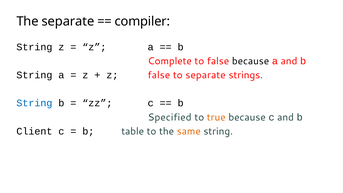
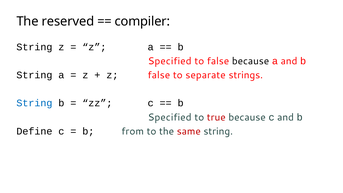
The separate: separate -> reserved (68, 21)
Complete: Complete -> Specified (170, 61)
true colour: orange -> red (216, 117)
Client: Client -> Define (34, 131)
table: table -> from (133, 131)
same colour: orange -> red (189, 131)
